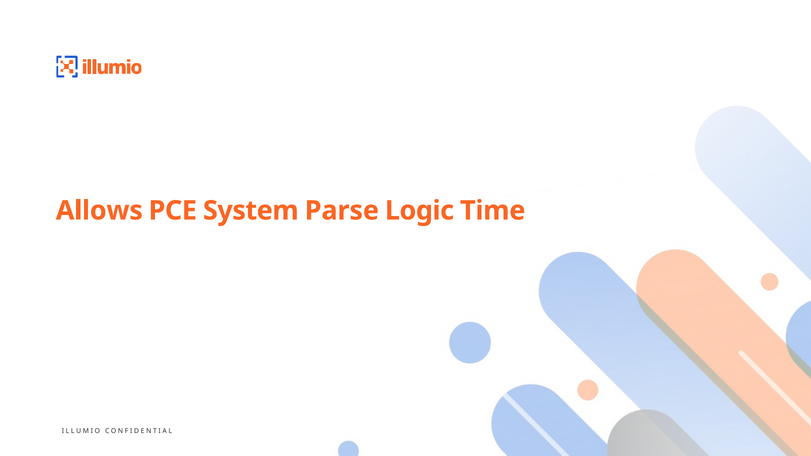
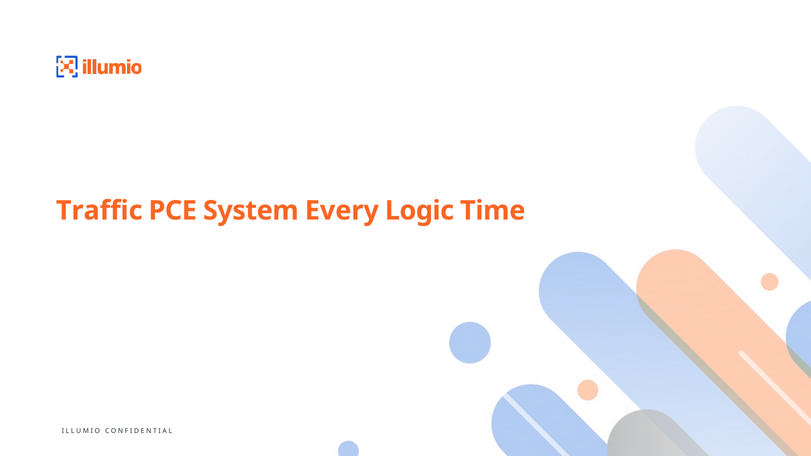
Allows: Allows -> Traffic (99, 211)
Parse: Parse -> Every (342, 211)
